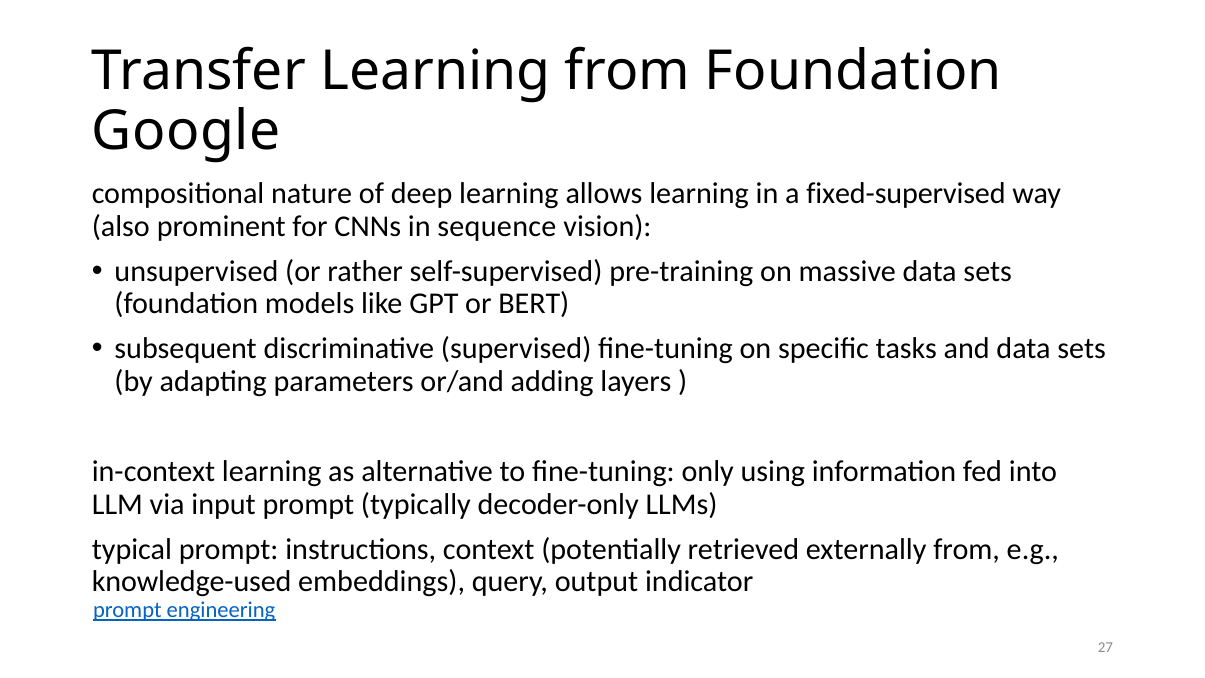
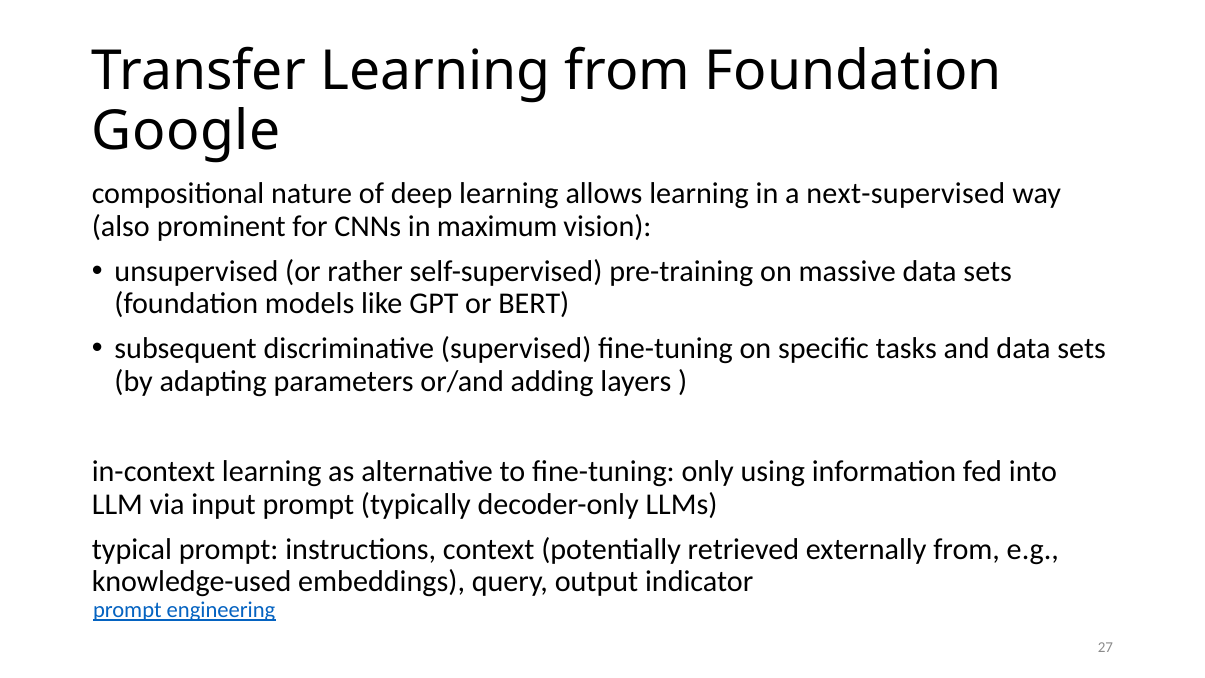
fixed-supervised: fixed-supervised -> next-supervised (906, 194)
sequence: sequence -> maximum (497, 226)
